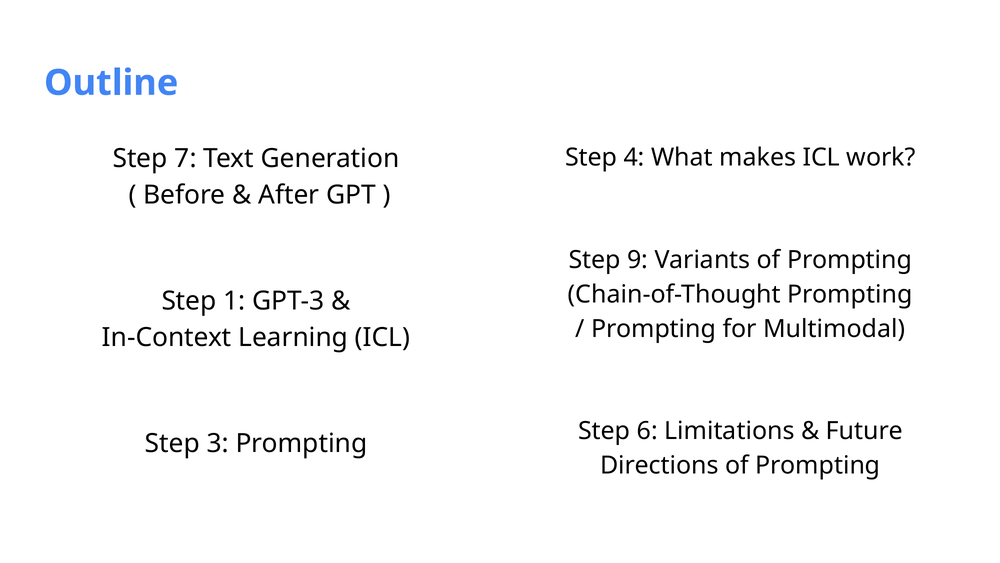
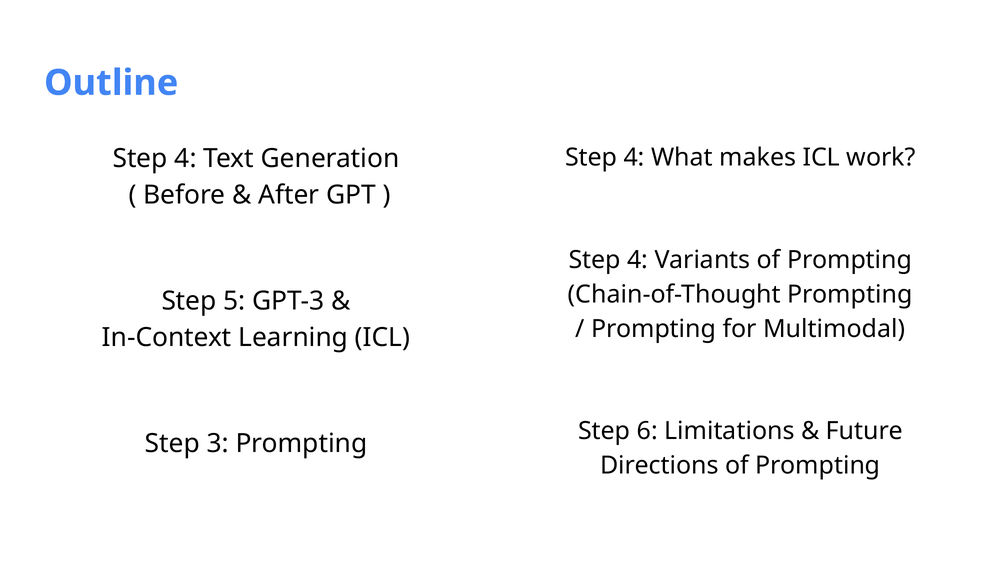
7: 7 -> 4 (186, 158)
9: 9 -> 4 (638, 260)
1: 1 -> 5 (234, 301)
